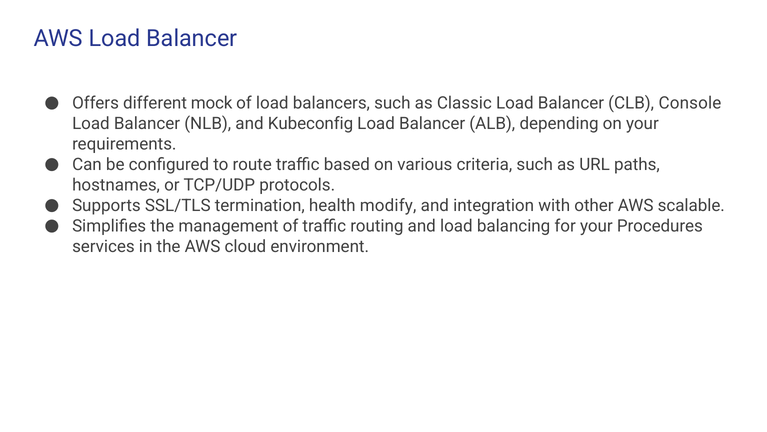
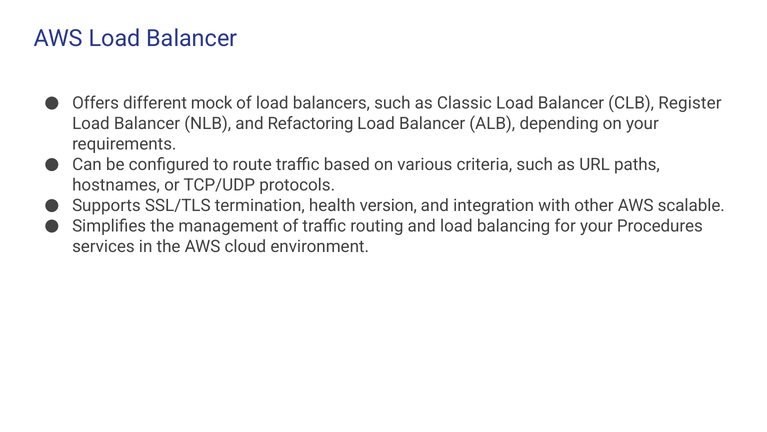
Console: Console -> Register (690, 103)
Kubeconfig: Kubeconfig -> Refactoring (311, 124)
modify: modify -> version (388, 205)
